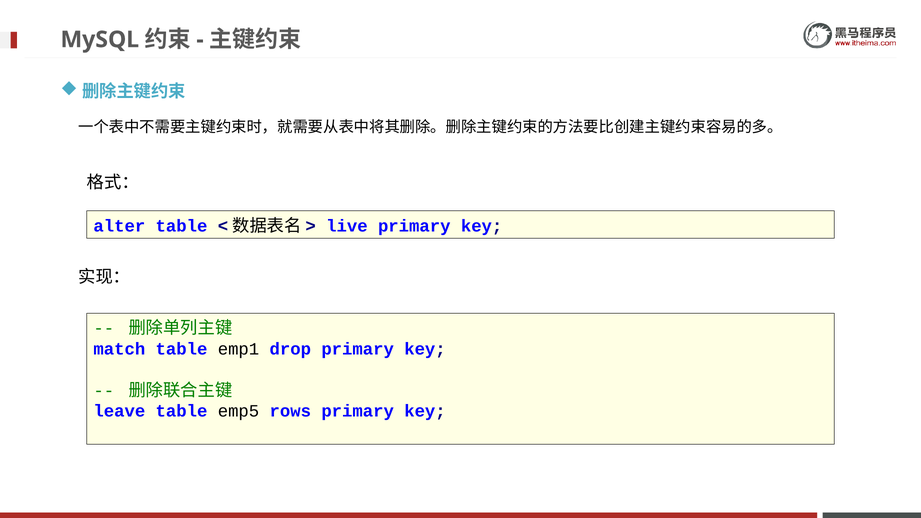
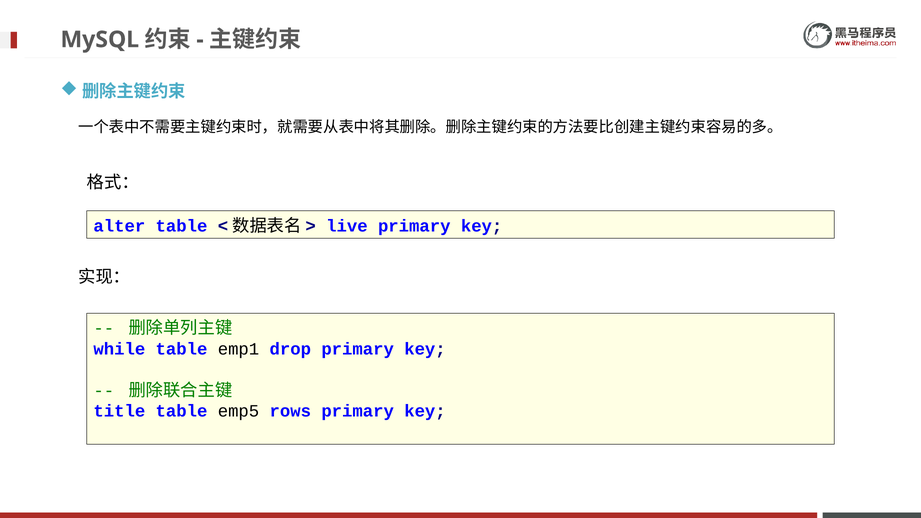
match: match -> while (119, 349)
leave: leave -> title (119, 411)
